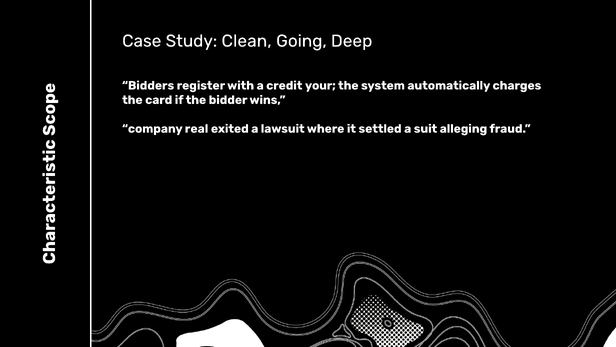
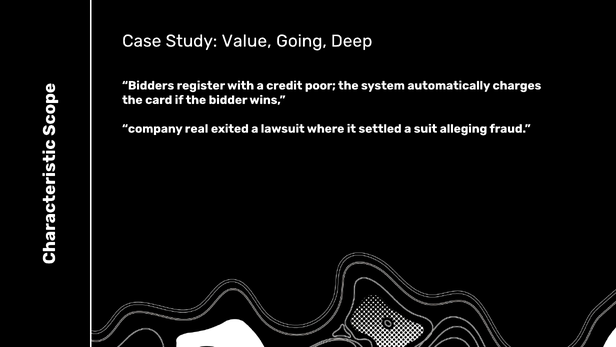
Clean: Clean -> Value (247, 41)
your: your -> poor (320, 85)
